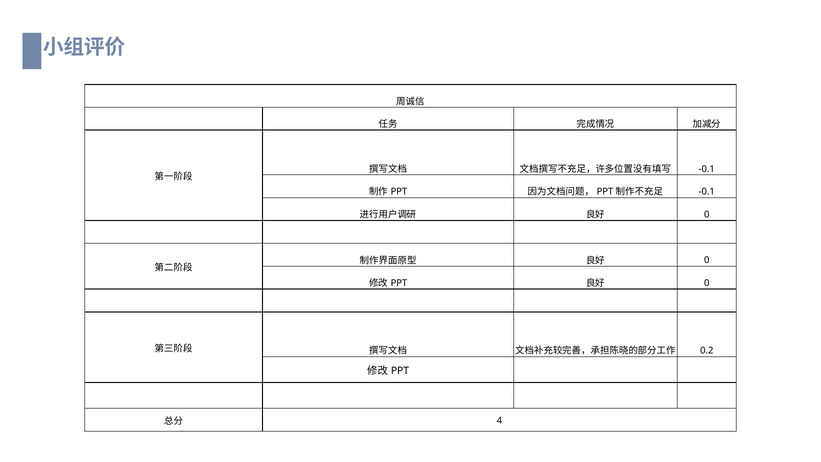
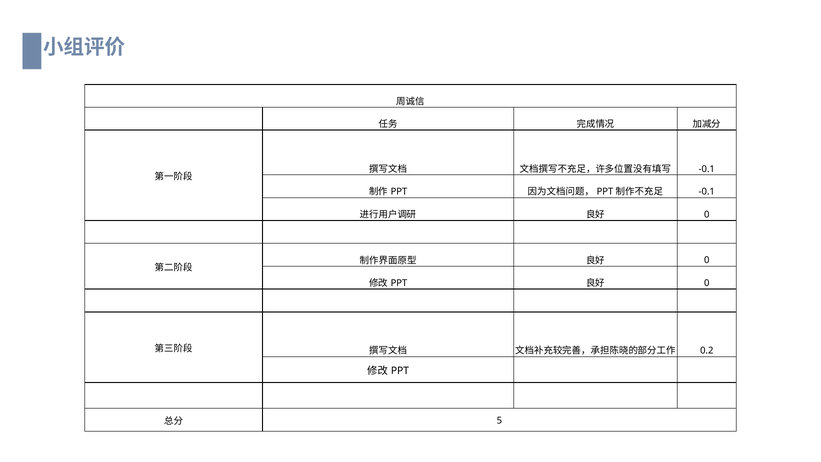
4: 4 -> 5 (499, 420)
